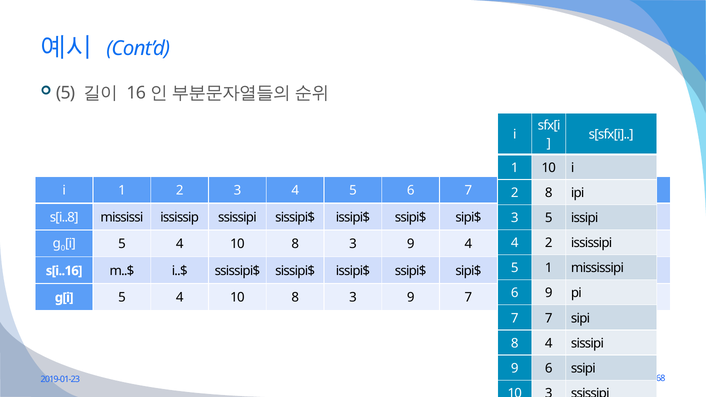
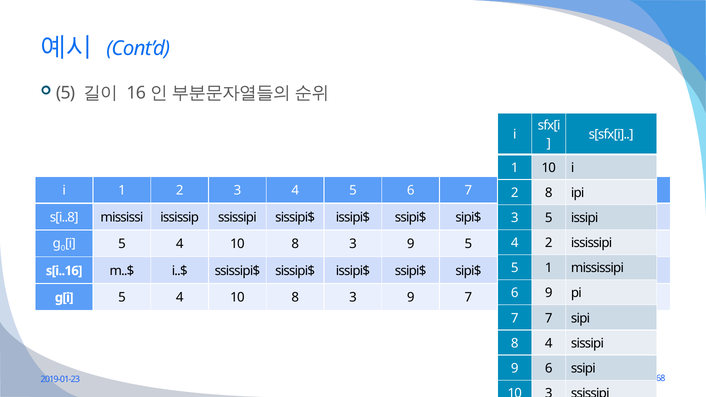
9 4: 4 -> 5 (468, 244)
